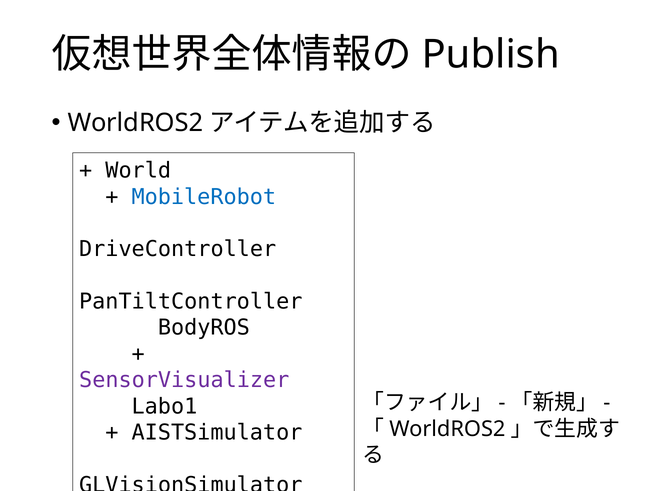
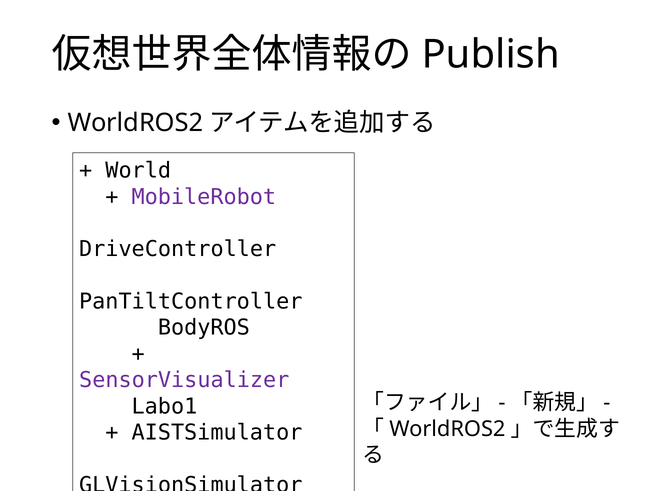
MobileRobot colour: blue -> purple (204, 197)
